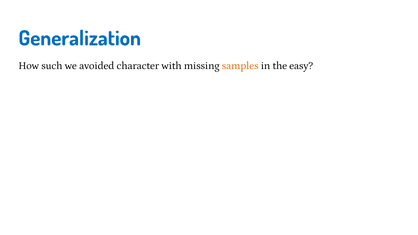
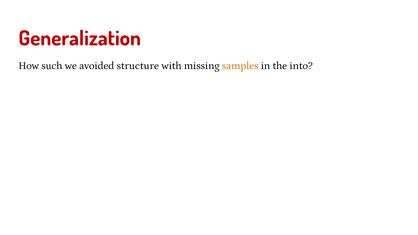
Generalization colour: blue -> red (80, 39)
character: character -> structure (138, 66)
easy: easy -> into (301, 66)
